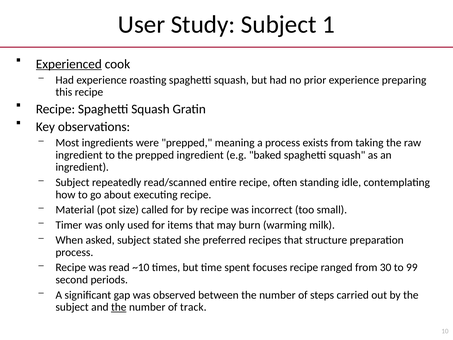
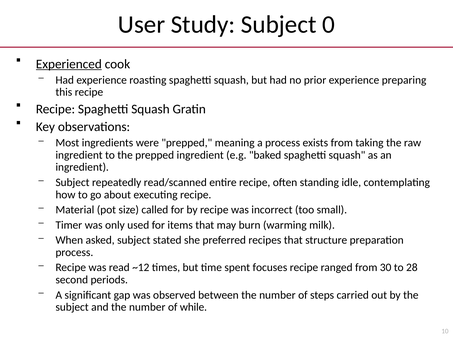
1: 1 -> 0 (328, 24)
~10: ~10 -> ~12 (141, 267)
99: 99 -> 28 (412, 267)
the underline: present -> none (119, 307)
track: track -> while (193, 307)
